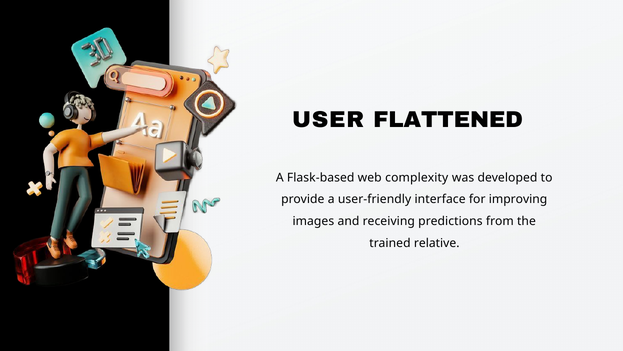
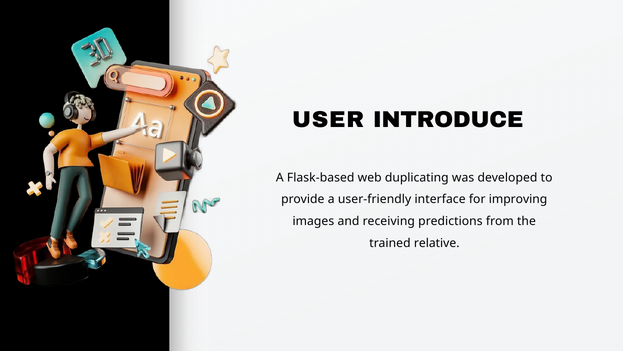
FLATTENED: FLATTENED -> INTRODUCE (448, 119)
complexity: complexity -> duplicating (417, 177)
